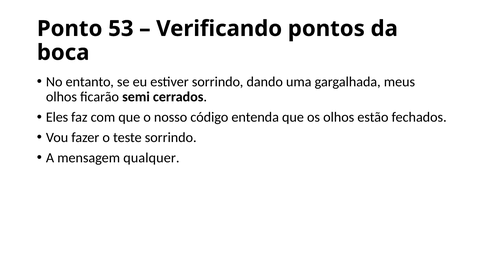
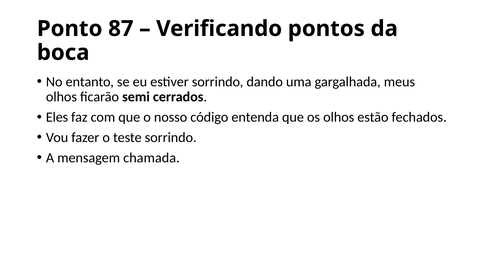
53: 53 -> 87 (121, 29)
qualquer: qualquer -> chamada (151, 158)
